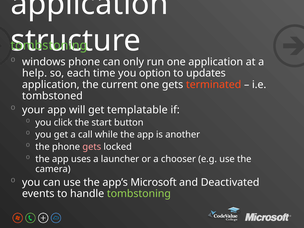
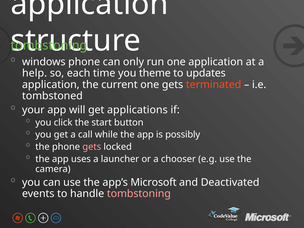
option: option -> theme (155, 73)
templatable: templatable -> applications (137, 110)
another: another -> possibly (183, 135)
tombstoning colour: light green -> pink (139, 194)
